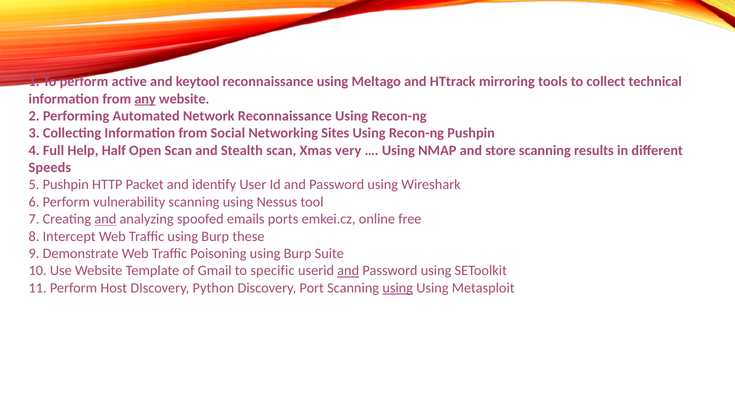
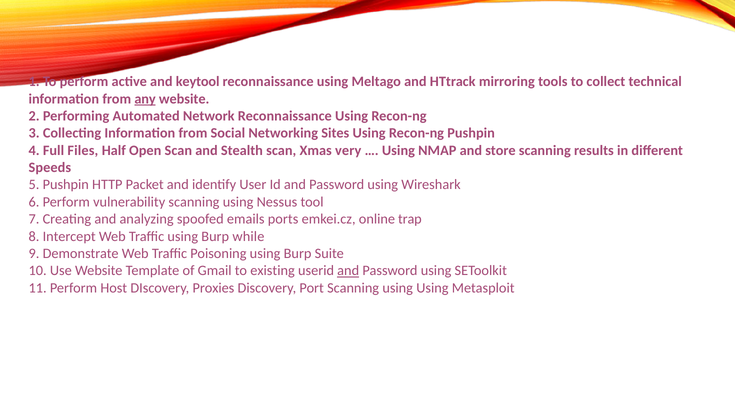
Help: Help -> Files (83, 150)
and underline: present -> none (105, 219)
free: free -> trap (410, 219)
these: these -> while (248, 236)
specific: specific -> existing (273, 270)
Python: Python -> Proxies (213, 287)
using underline: present -> none (398, 287)
